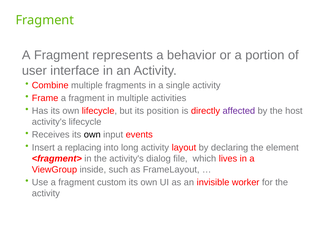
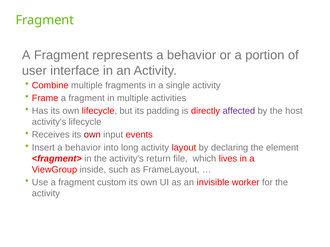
position: position -> padding (163, 111)
own colour: black -> red (92, 135)
Insert a replacing: replacing -> behavior (83, 148)
dialog: dialog -> return (158, 159)
